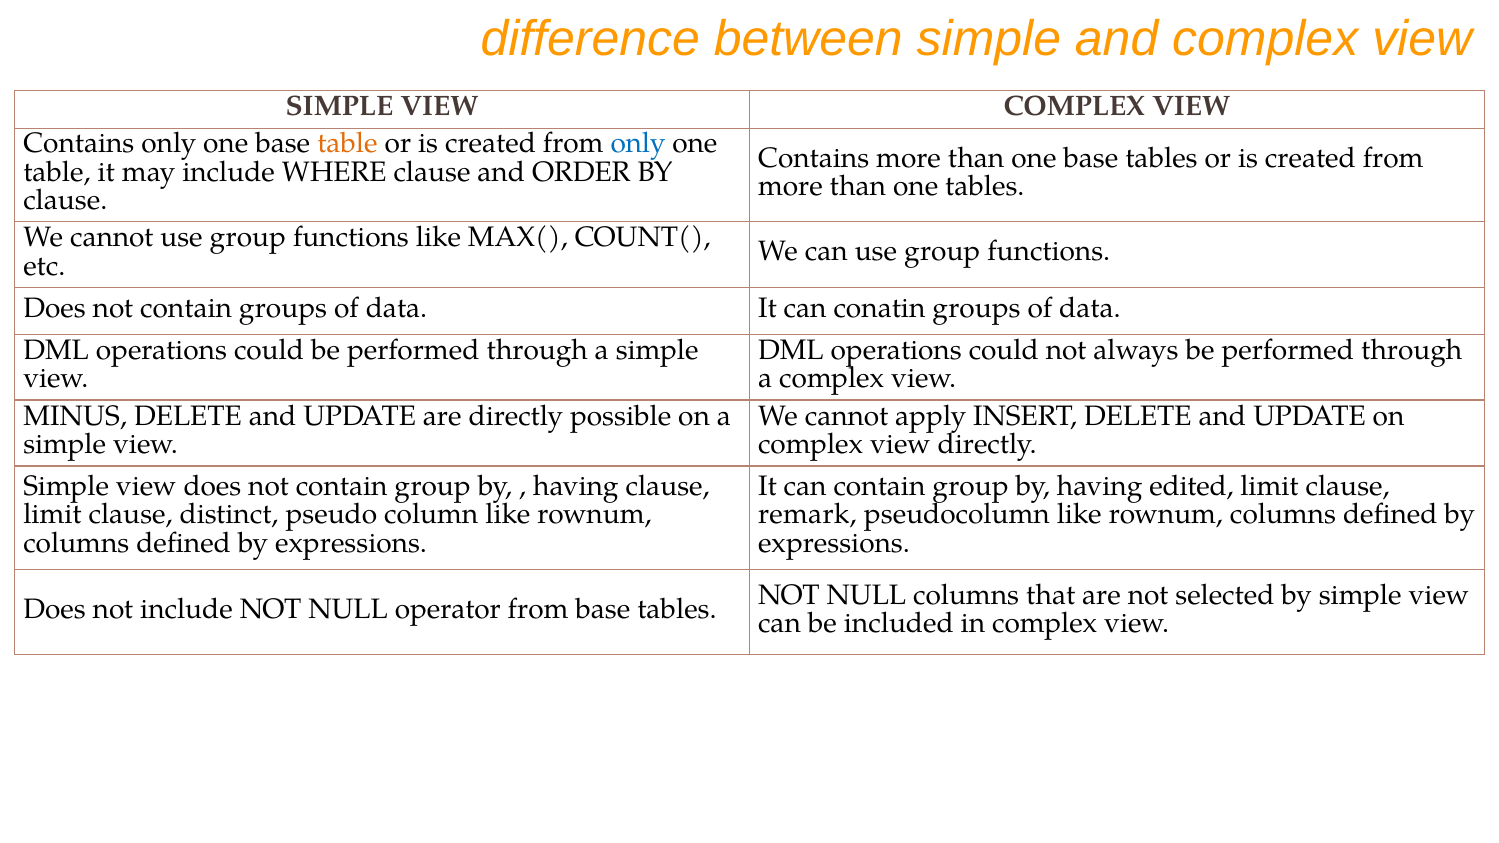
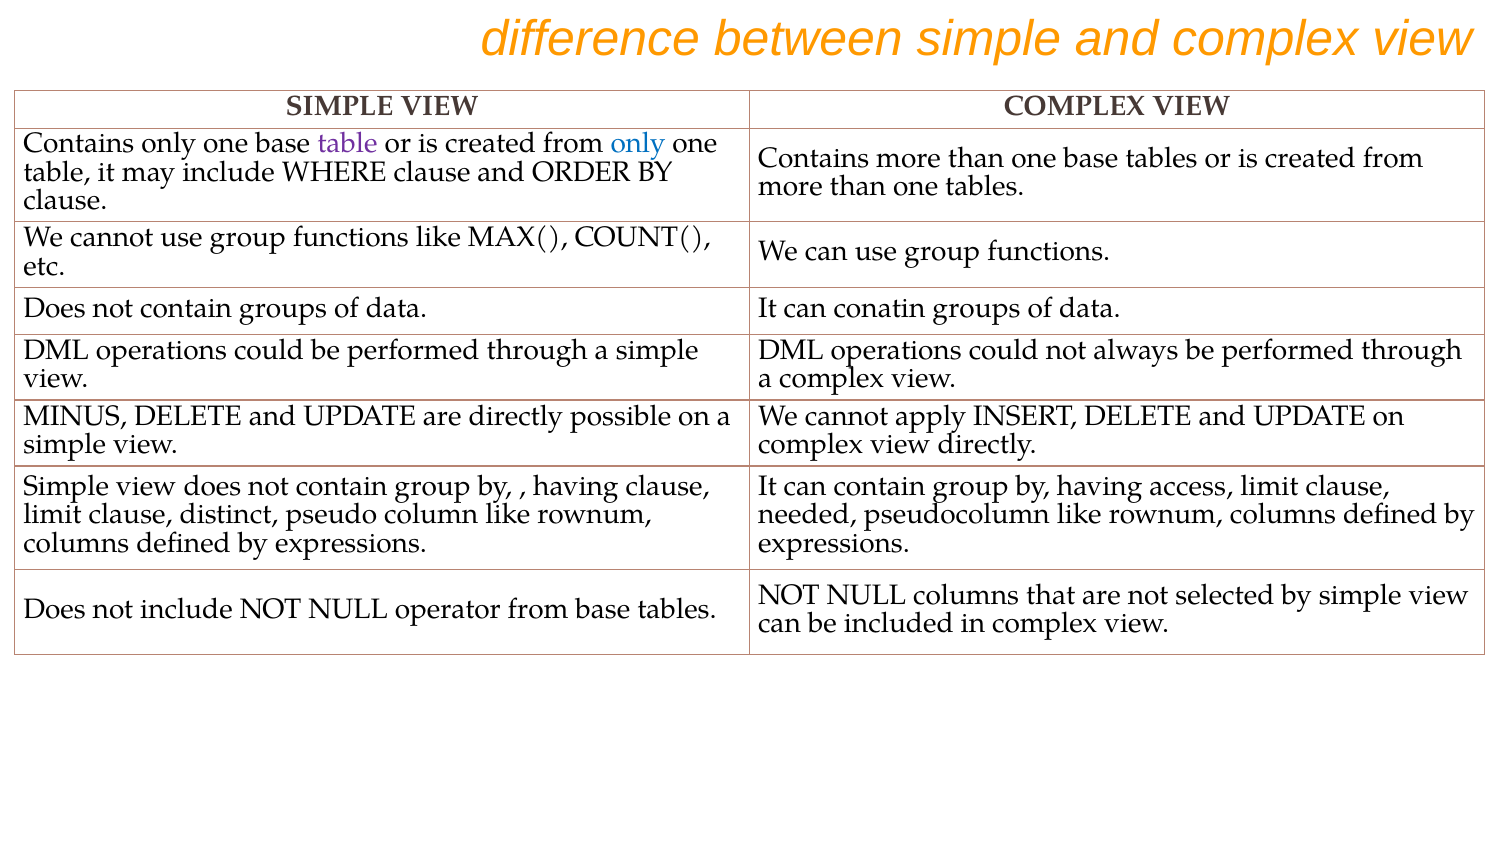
table colour: orange -> purple (347, 144)
edited: edited -> access (1191, 486)
remark: remark -> needed (808, 515)
